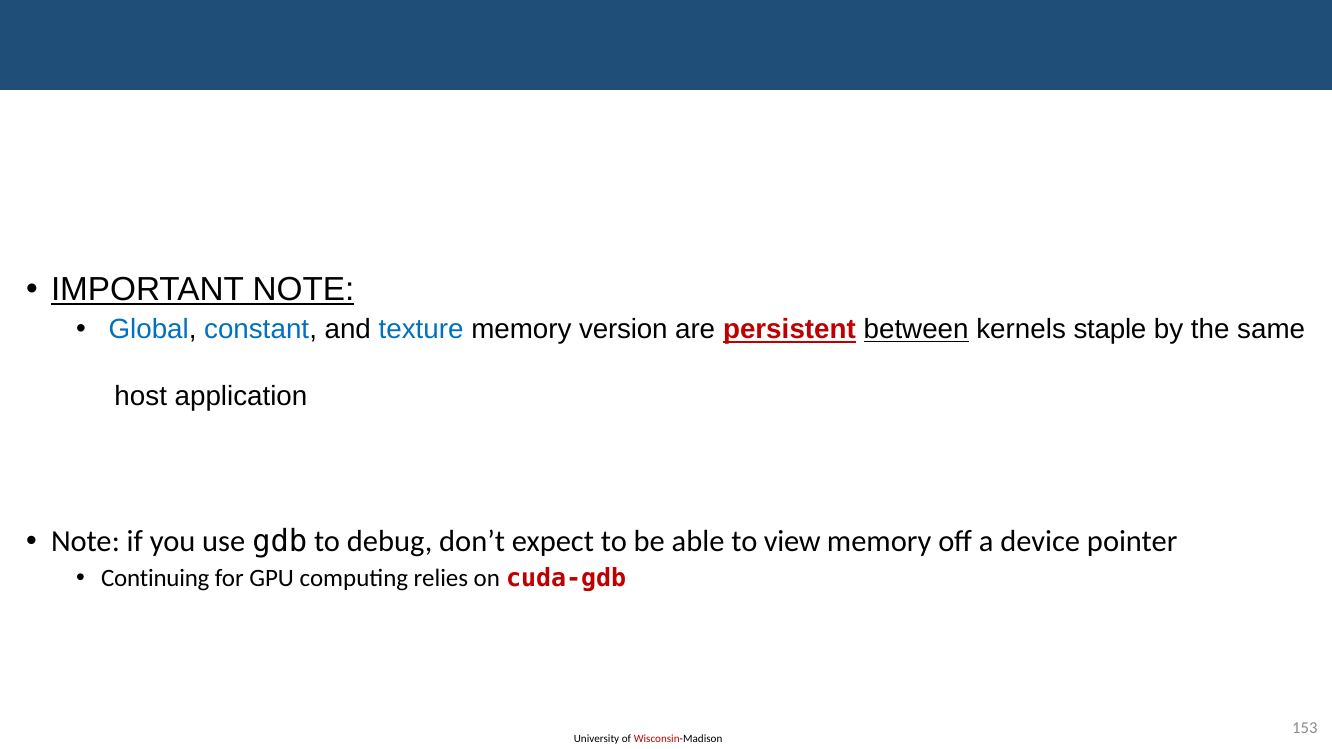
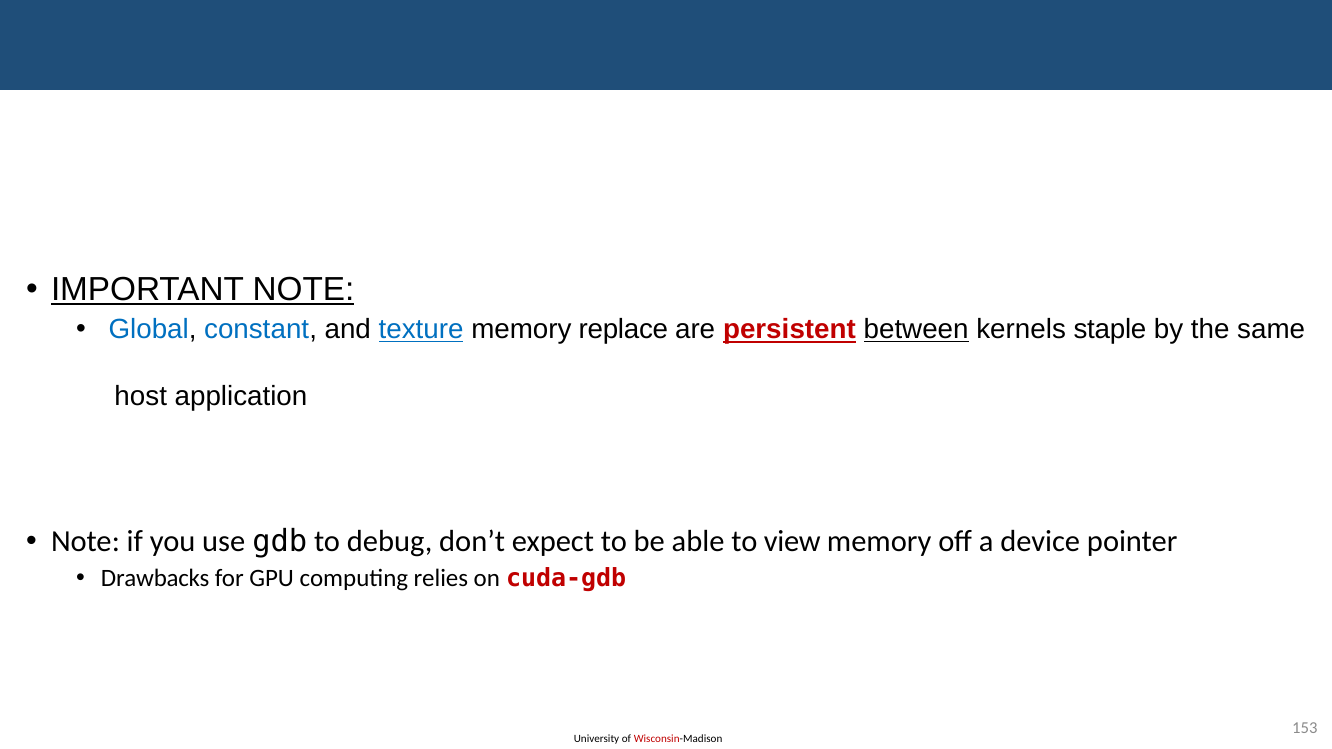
texture underline: none -> present (421, 330)
version: version -> replace (623, 330)
Continuing: Continuing -> Drawbacks (155, 578)
